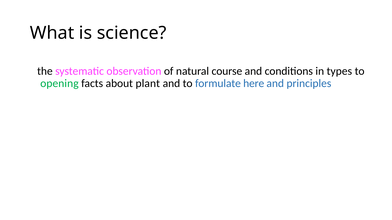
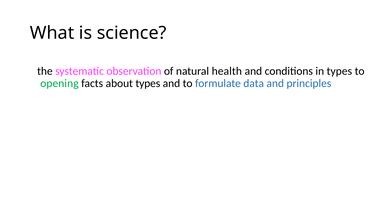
course: course -> health (227, 71)
about plant: plant -> types (148, 83)
here: here -> data (254, 83)
